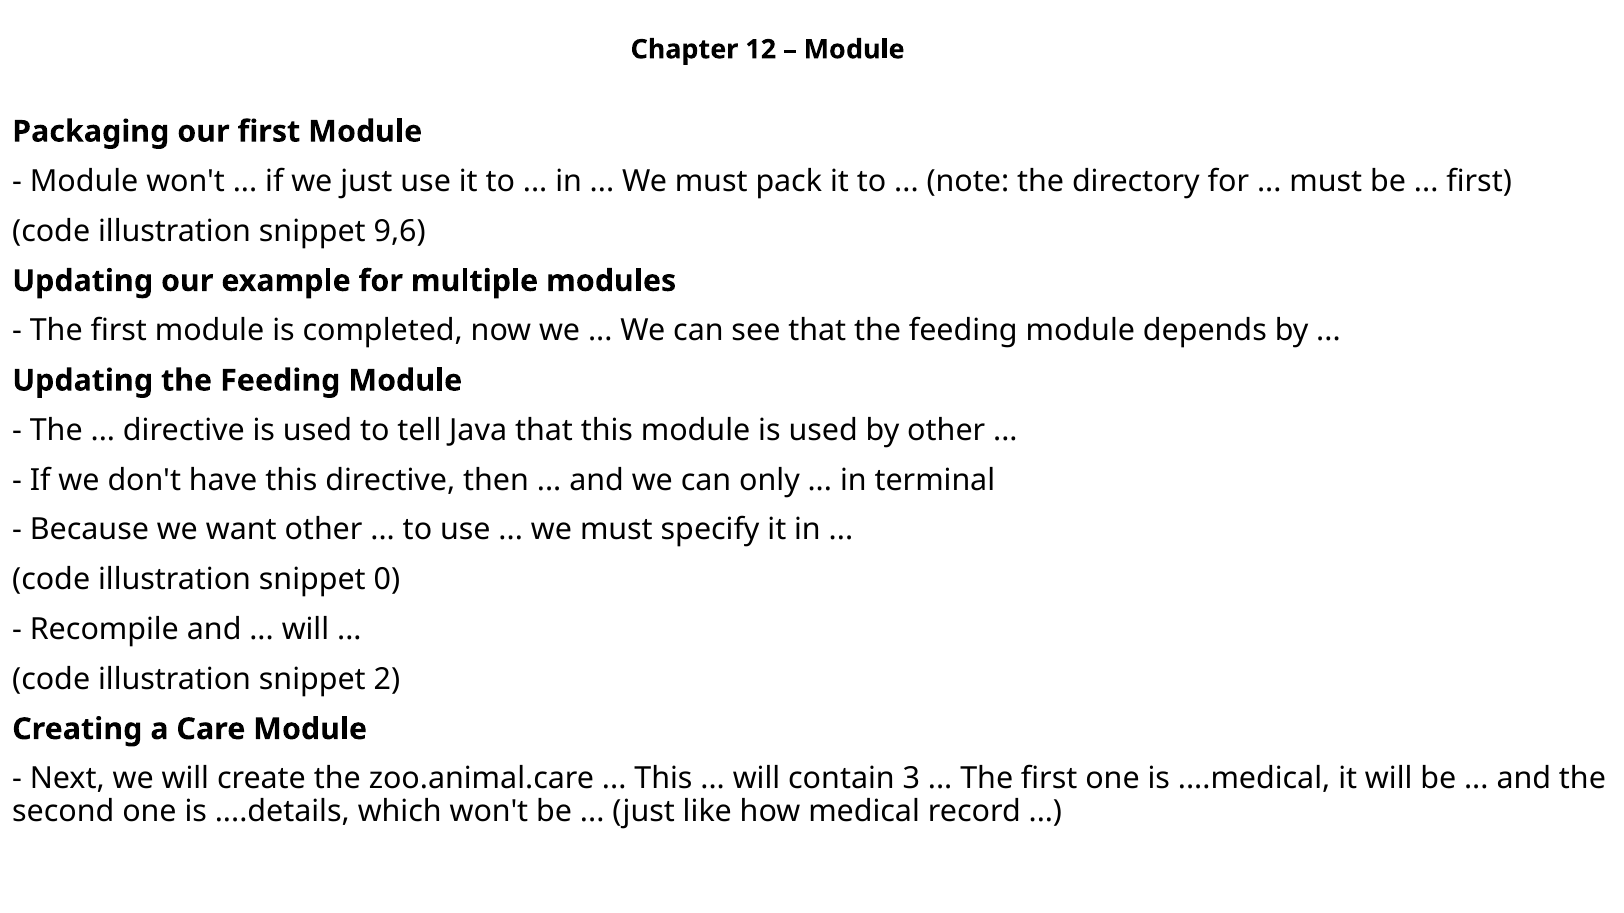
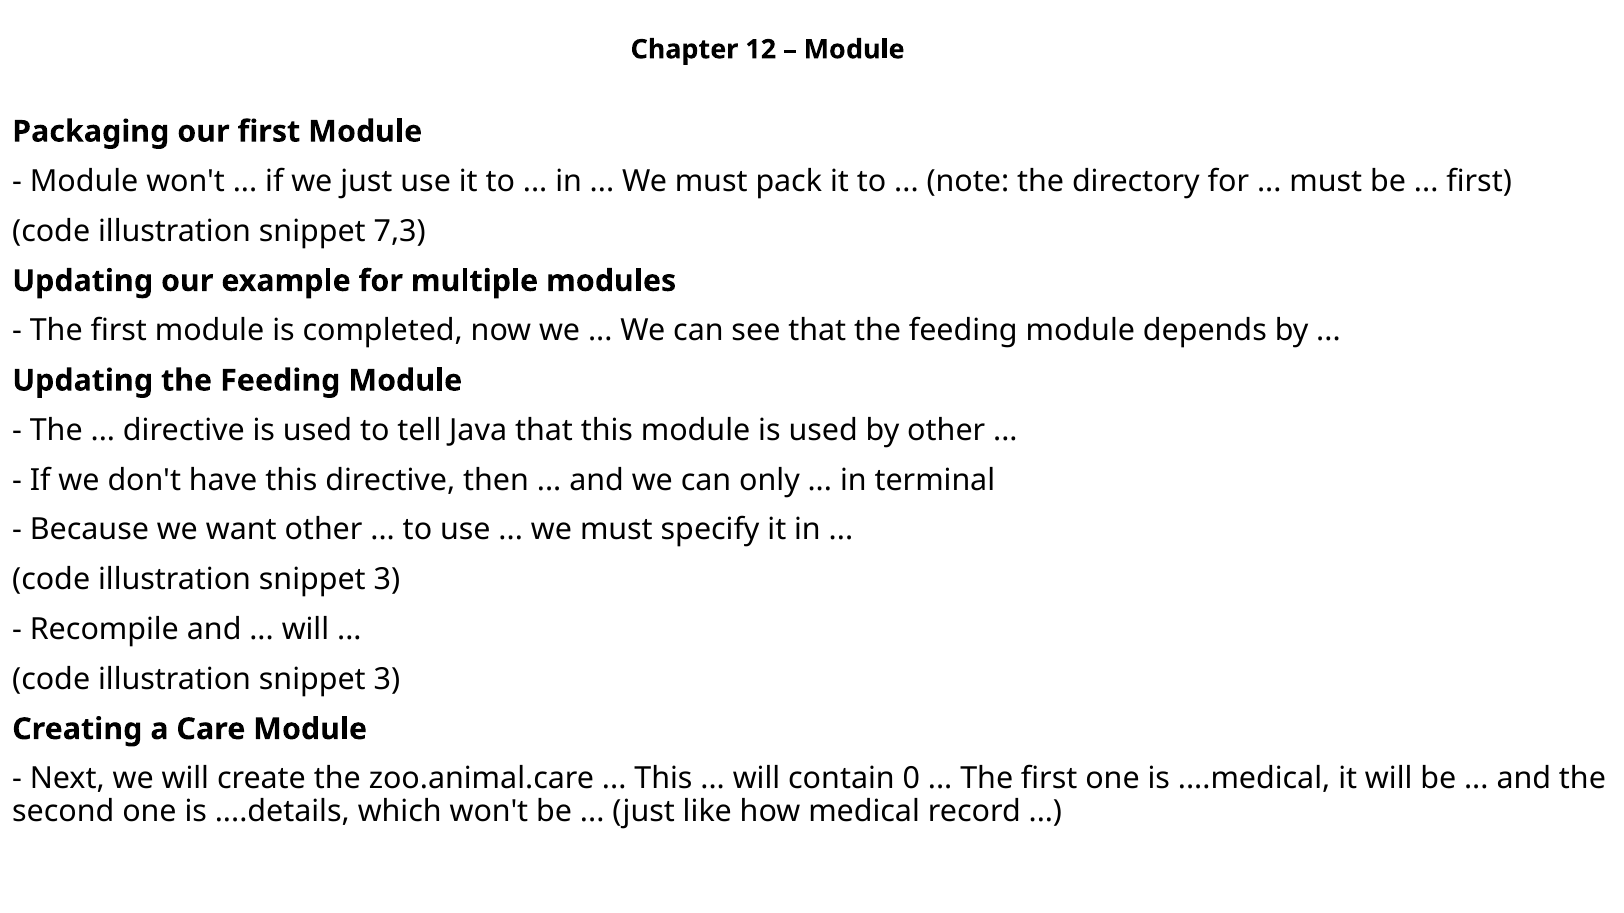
9,6: 9,6 -> 7,3 (400, 231)
0: 0 -> 3 (387, 580)
2: 2 -> 3 (387, 680)
3: 3 -> 0 (911, 779)
